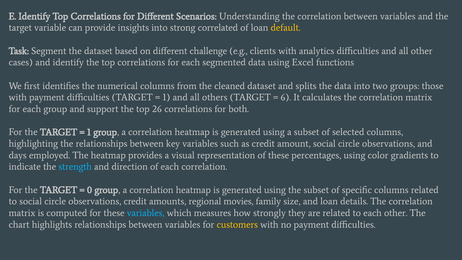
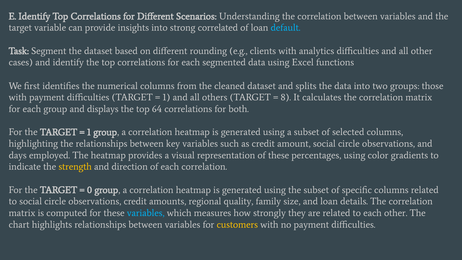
default colour: yellow -> light blue (286, 28)
challenge: challenge -> rounding (208, 51)
6: 6 -> 8 (286, 97)
support: support -> displays (103, 109)
26: 26 -> 64 (157, 109)
strength colour: light blue -> yellow (75, 167)
movies: movies -> quality (238, 201)
